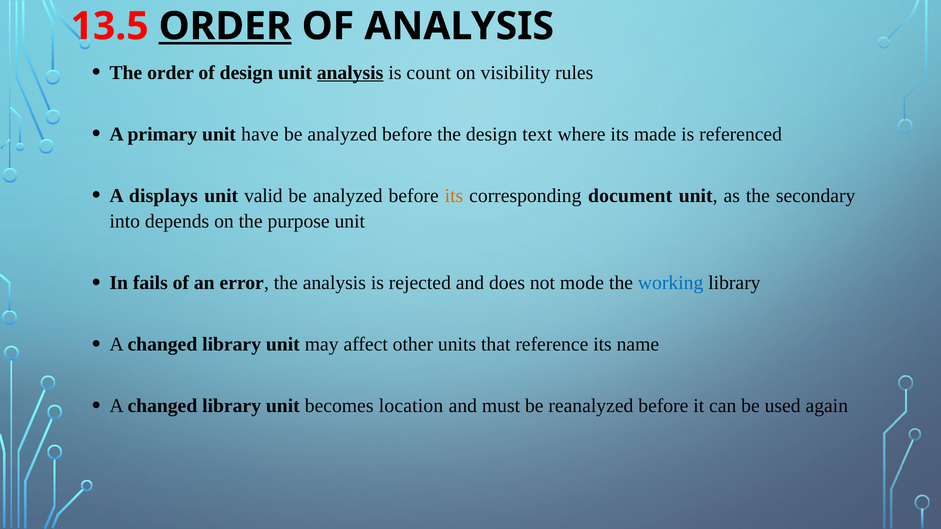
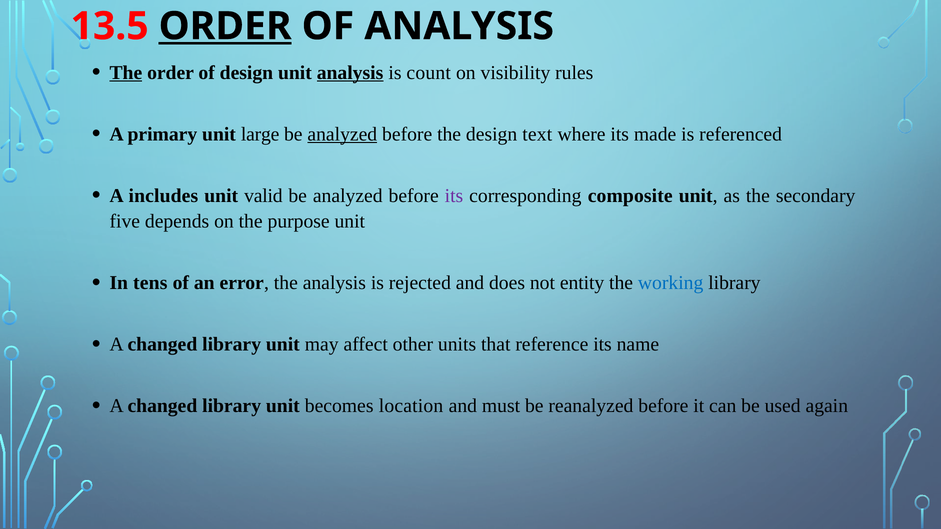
The underline: none -> present (126, 73)
have: have -> large (260, 134)
analyzed underline: none -> present (342, 134)
displays: displays -> includes (163, 196)
its colour: orange -> purple (454, 196)
document: document -> composite (630, 196)
into: into -> five (125, 222)
fails: fails -> tens (150, 283)
mode: mode -> entity (582, 283)
